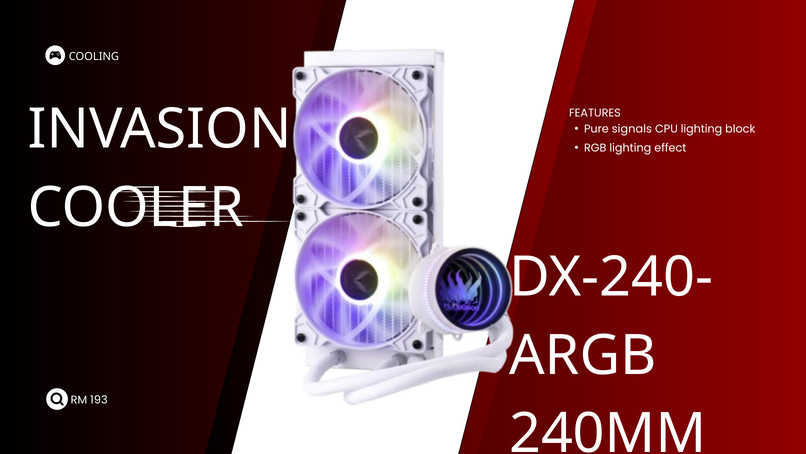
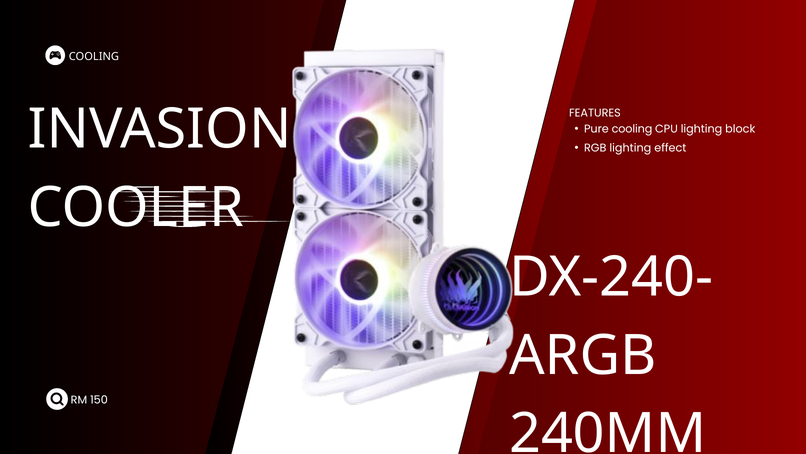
Pure signals: signals -> cooling (632, 129)
193: 193 -> 150 (99, 399)
